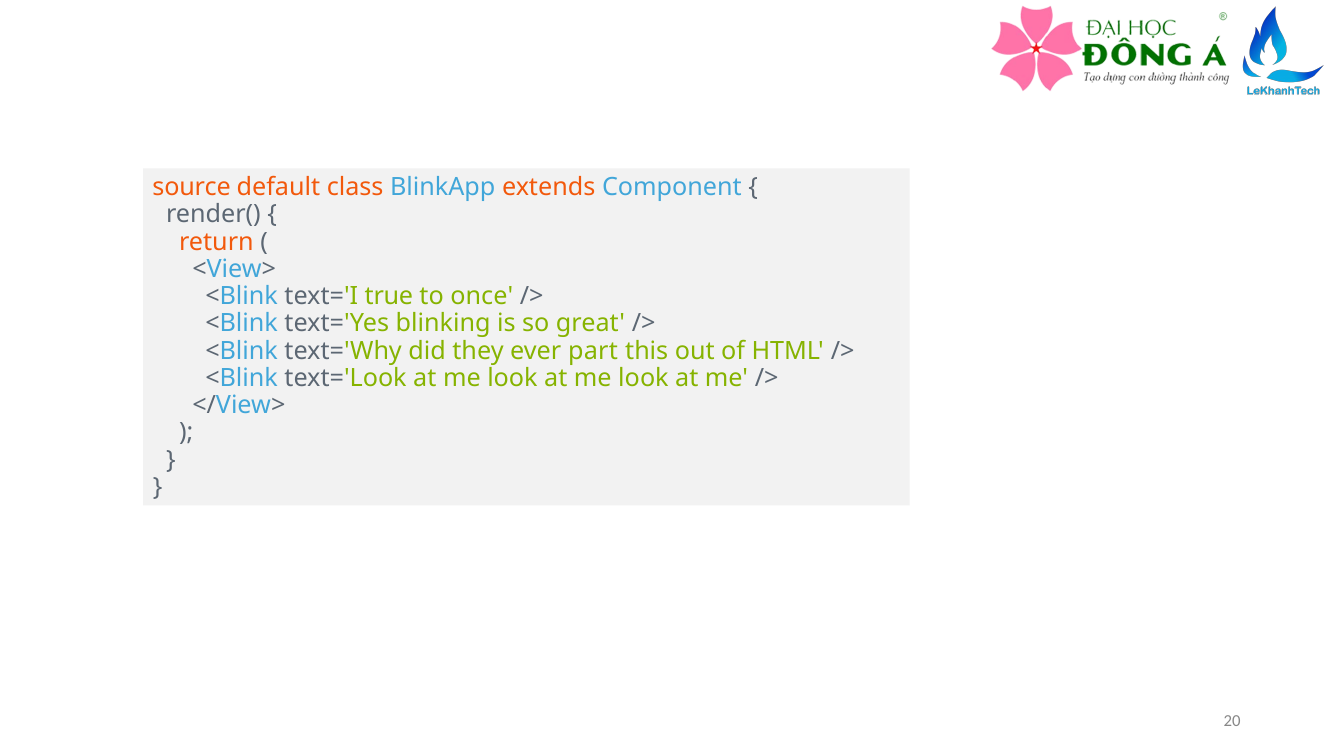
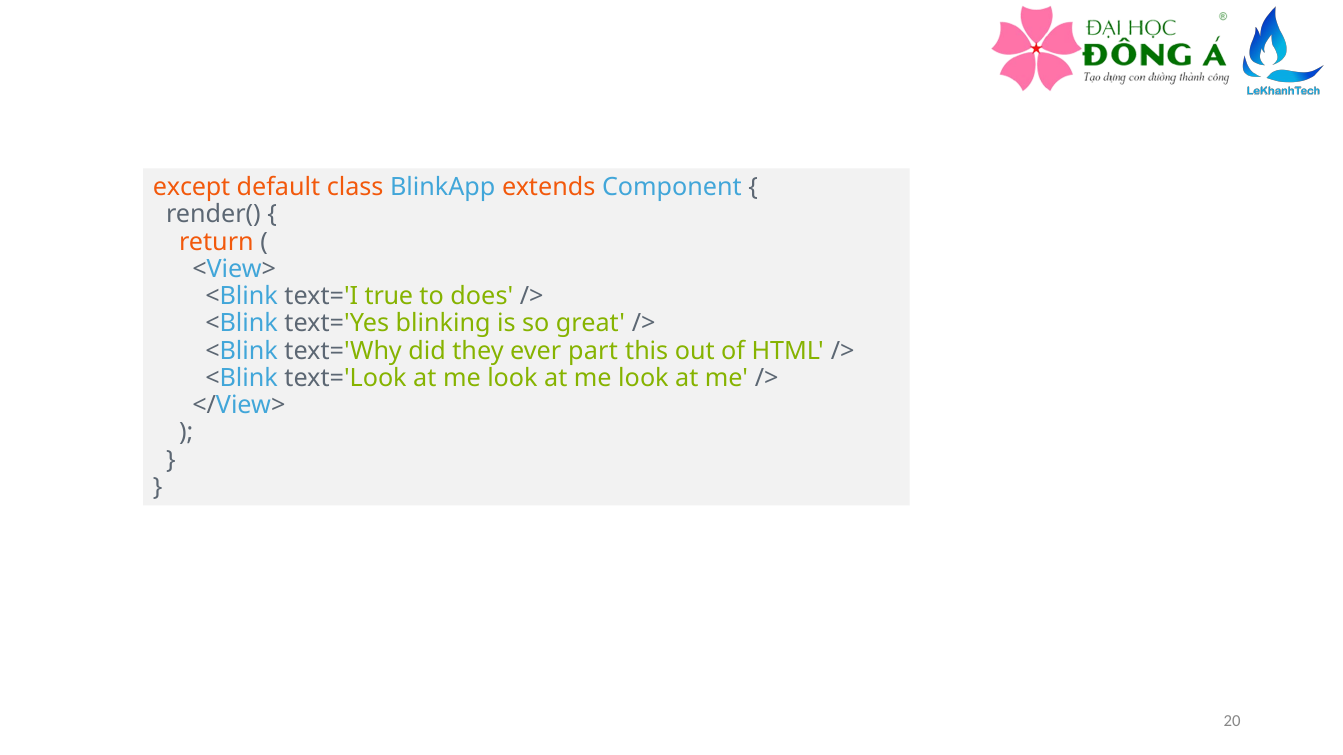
source: source -> except (192, 187)
once: once -> does (482, 296)
